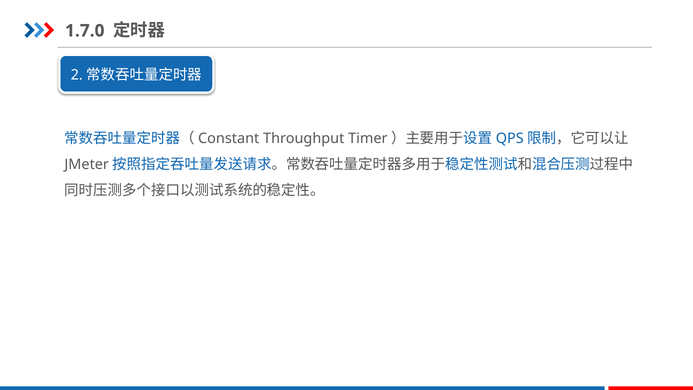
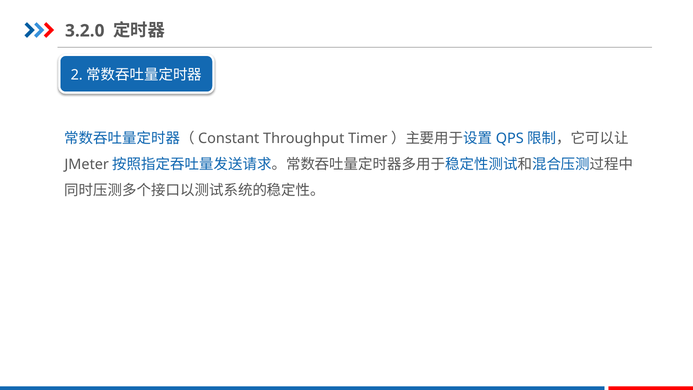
1.7.0: 1.7.0 -> 3.2.0 (85, 31)
